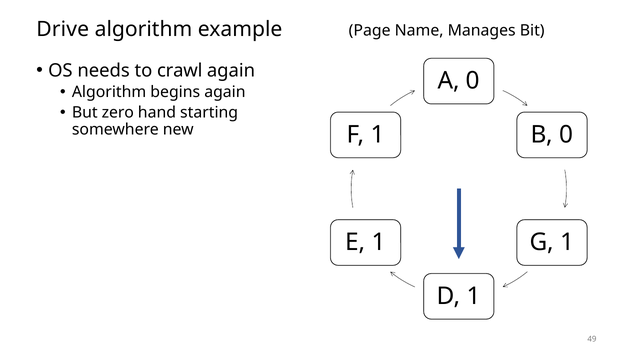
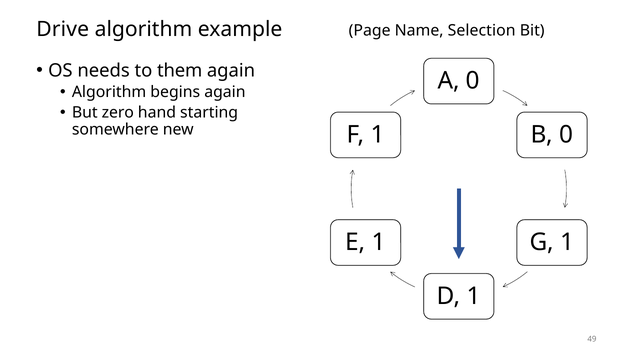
Manages: Manages -> Selection (482, 31)
crawl: crawl -> them (180, 70)
